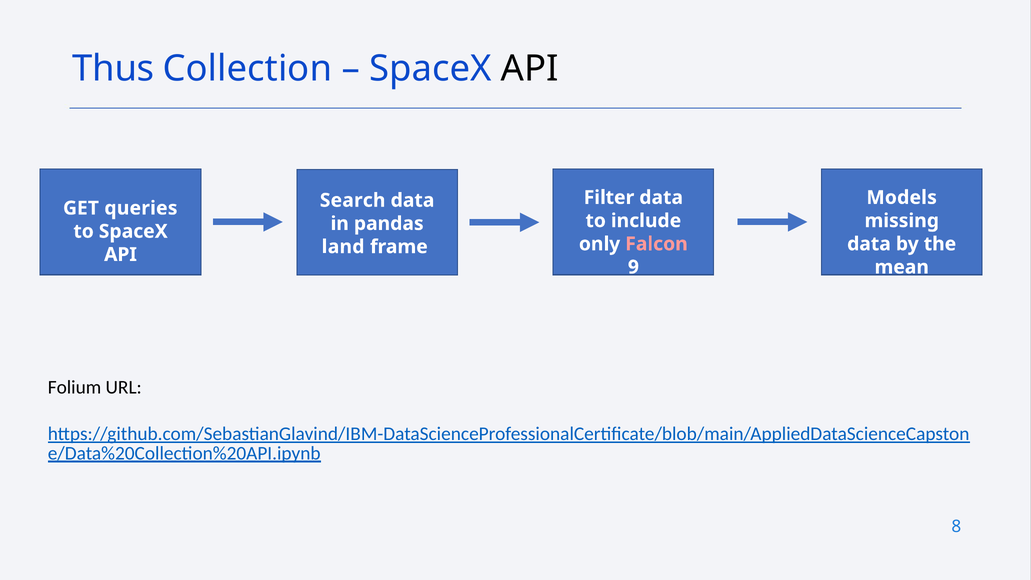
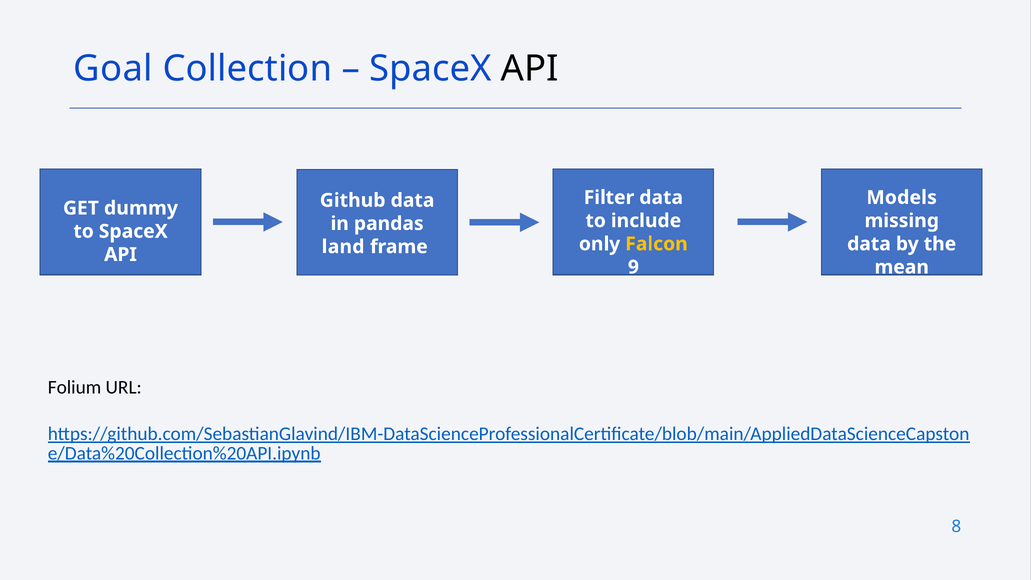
Thus: Thus -> Goal (113, 69)
Search: Search -> Github (353, 200)
queries: queries -> dummy (141, 208)
Falcon colour: pink -> yellow (656, 244)
